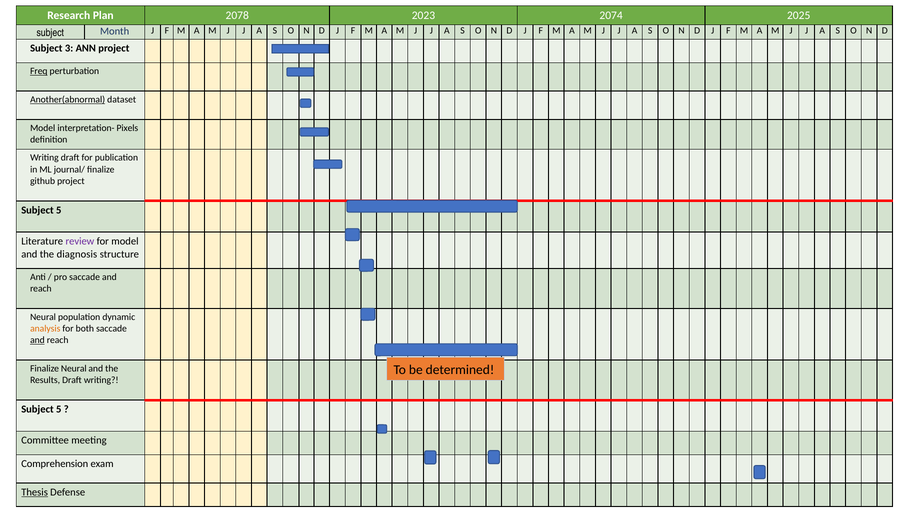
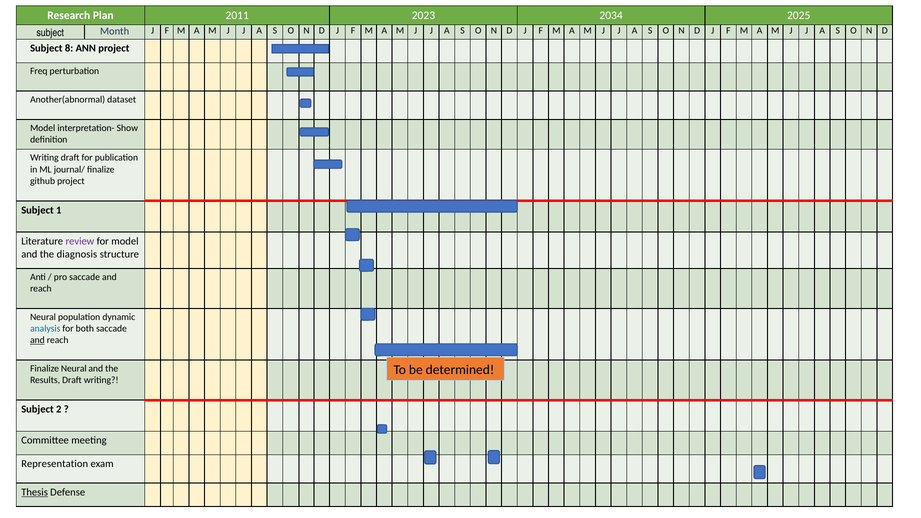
2078: 2078 -> 2011 (237, 15)
2074: 2074 -> 2034 (611, 15)
3: 3 -> 8 (69, 48)
Freq underline: present -> none (39, 71)
Another(abnormal underline: present -> none (68, 100)
Pixels: Pixels -> Show (127, 128)
5: 5 -> 1 (59, 210)
analysis colour: orange -> blue (45, 329)
5: 5 -> 2 (59, 409)
Comprehension: Comprehension -> Representation (55, 464)
